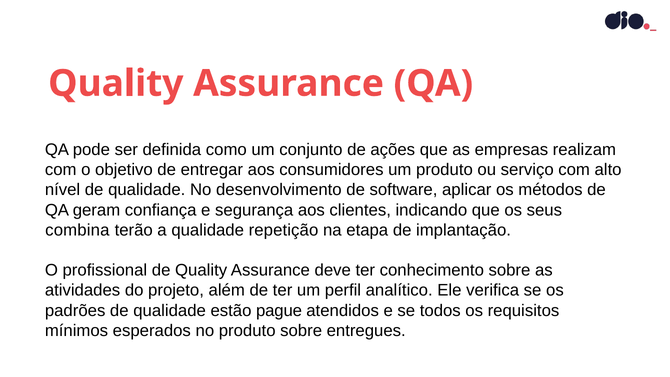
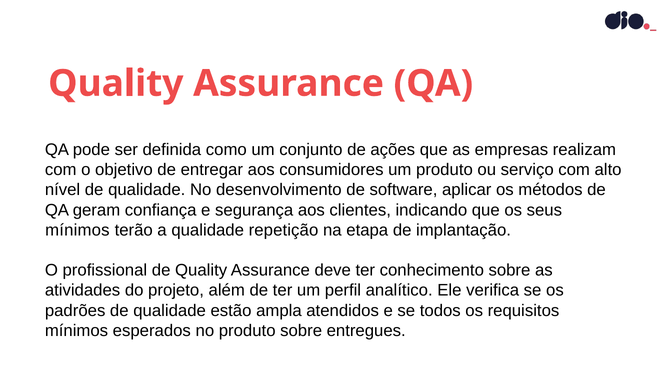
combina: combina -> mínimos (77, 230)
pague: pague -> ampla (279, 310)
